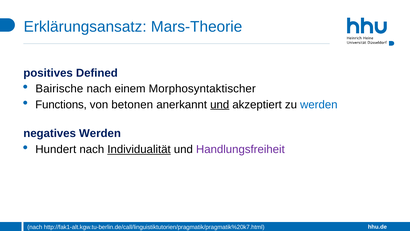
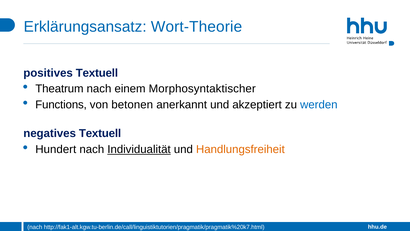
Mars-Theorie: Mars-Theorie -> Wort-Theorie (197, 27)
positives Defined: Defined -> Textuell (97, 73)
Bairische: Bairische -> Theatrum (59, 89)
und underline: present -> none (220, 105)
negatives Werden: Werden -> Textuell (100, 134)
Handlungsfreiheit colour: purple -> orange (240, 149)
